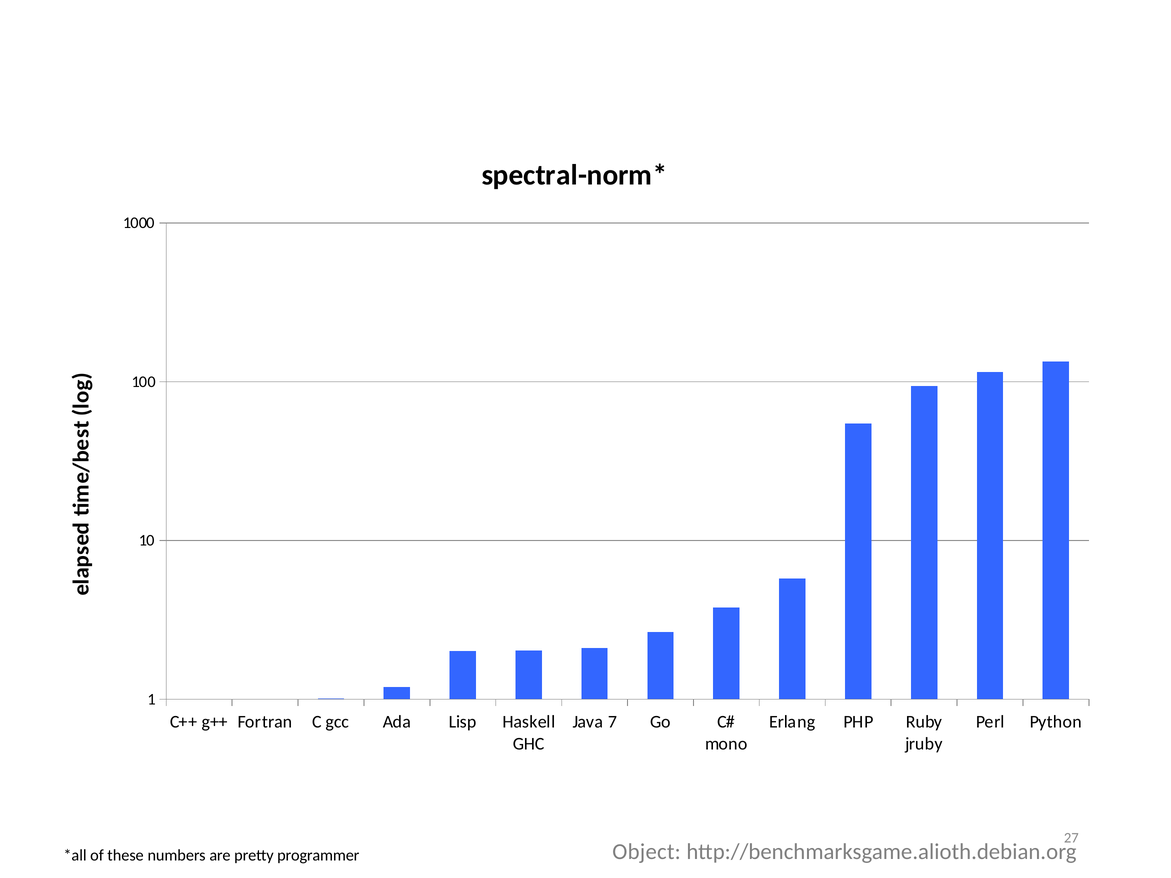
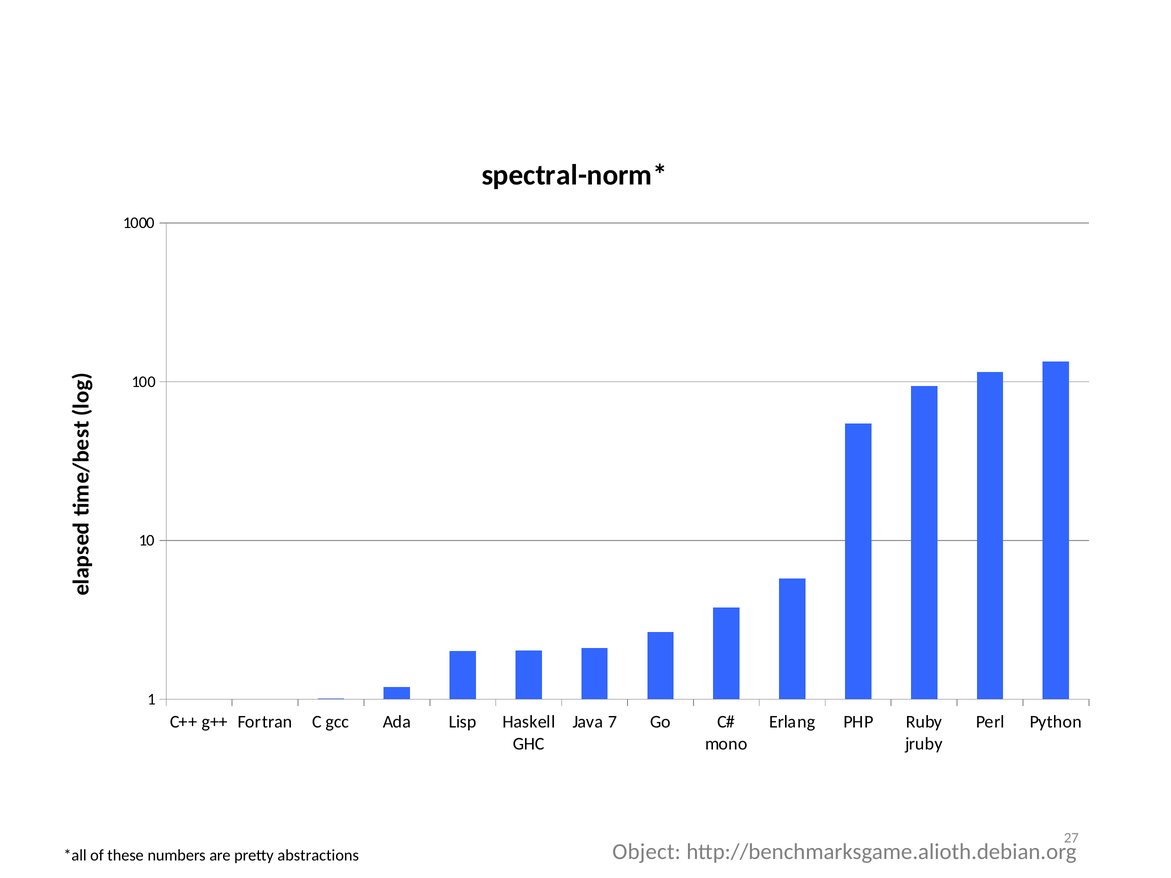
programmer: programmer -> abstractions (318, 856)
